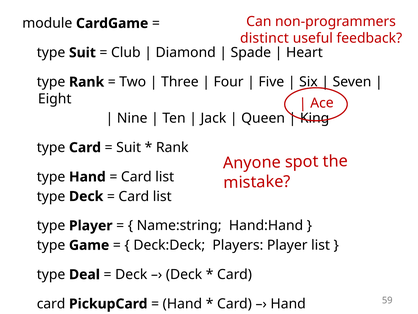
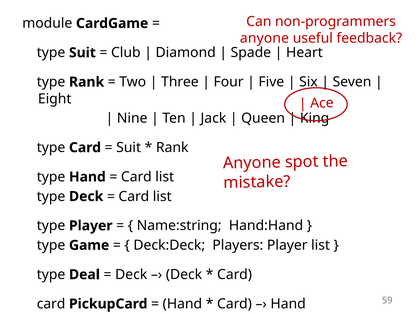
distinct: distinct -> anyone (264, 38)
